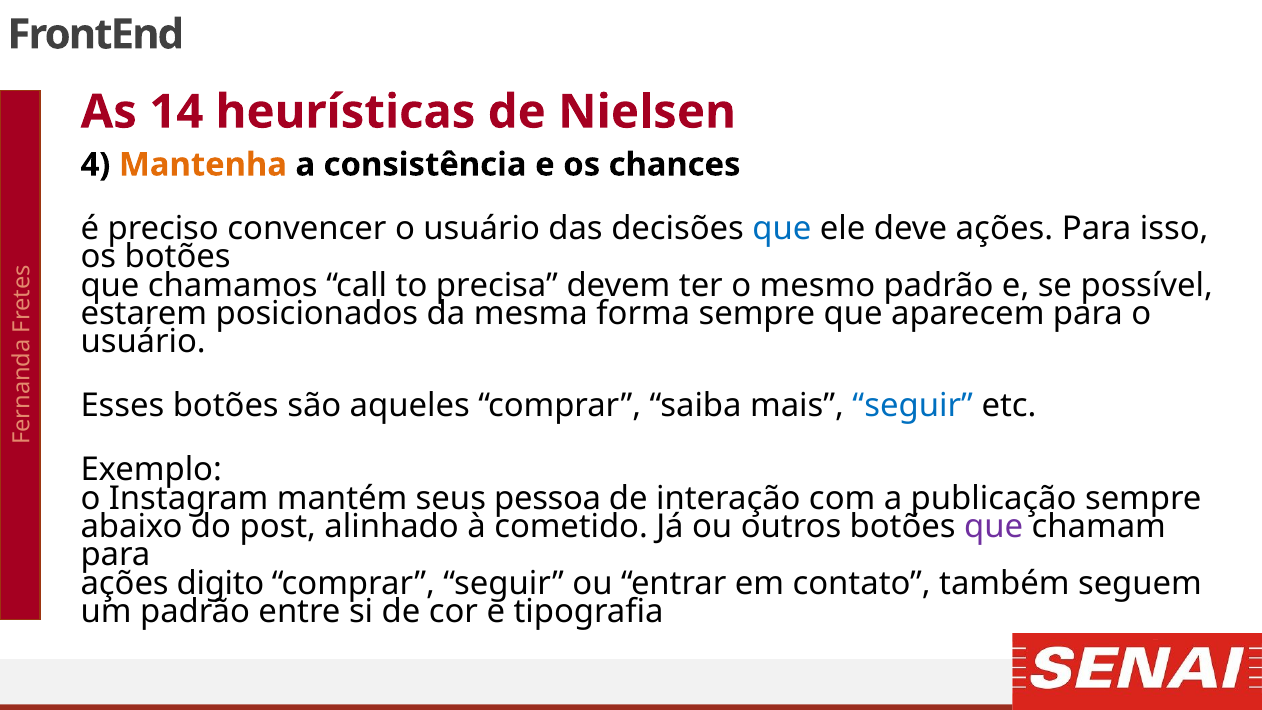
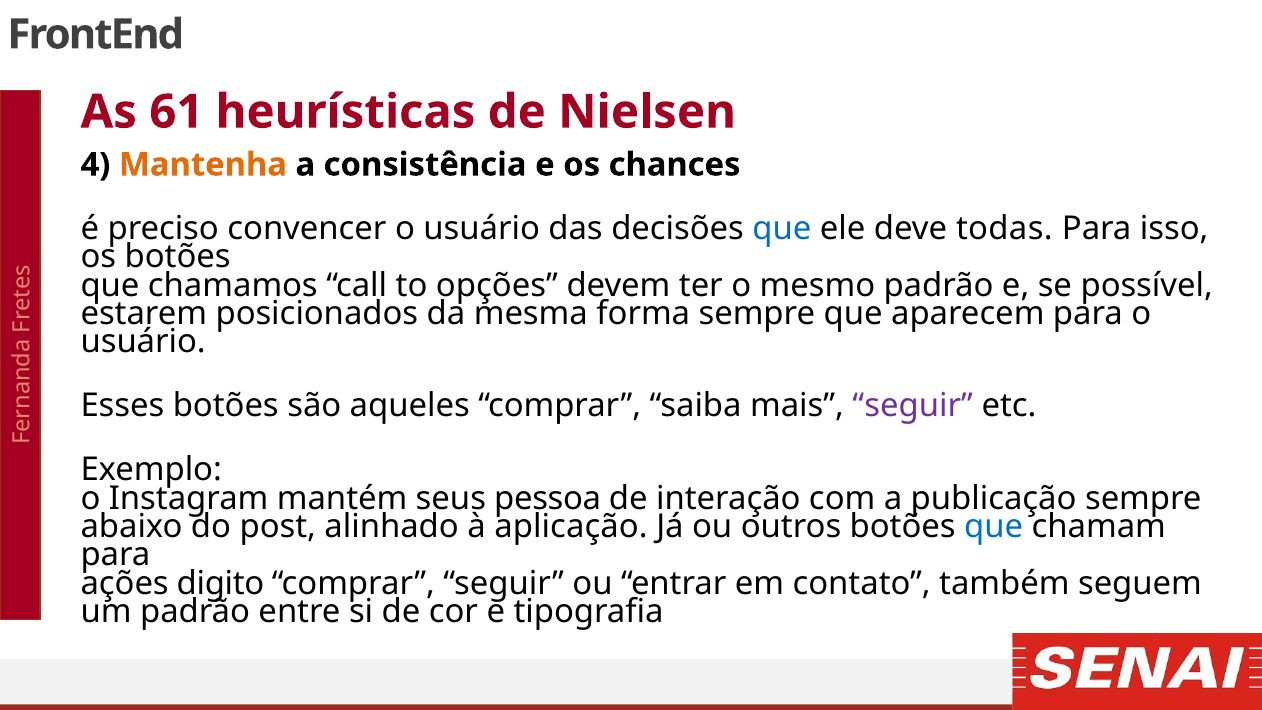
14: 14 -> 61 (176, 112)
deve ações: ações -> todas (1004, 228)
precisa: precisa -> opções (497, 285)
seguir colour: blue -> purple (913, 406)
cometido: cometido -> aplicação (571, 527)
que colour: purple -> blue (994, 527)
